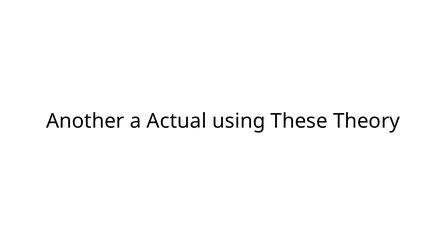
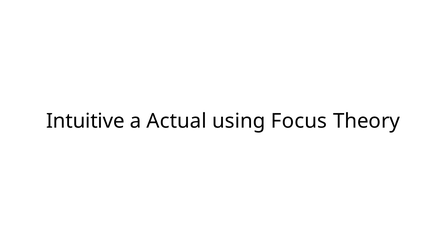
Another: Another -> Intuitive (85, 121)
These: These -> Focus (299, 121)
